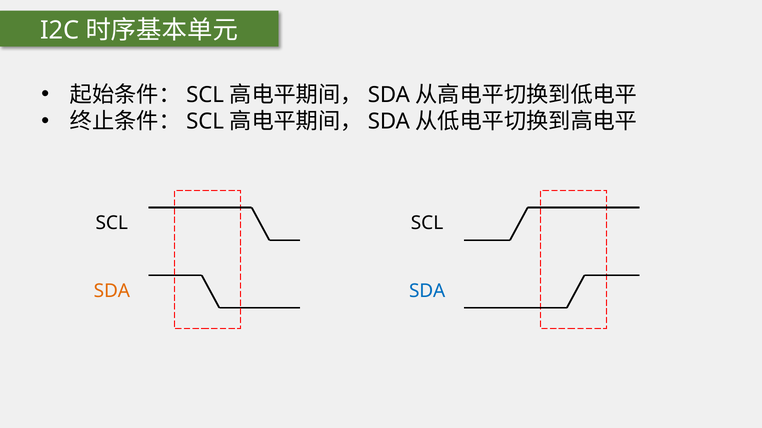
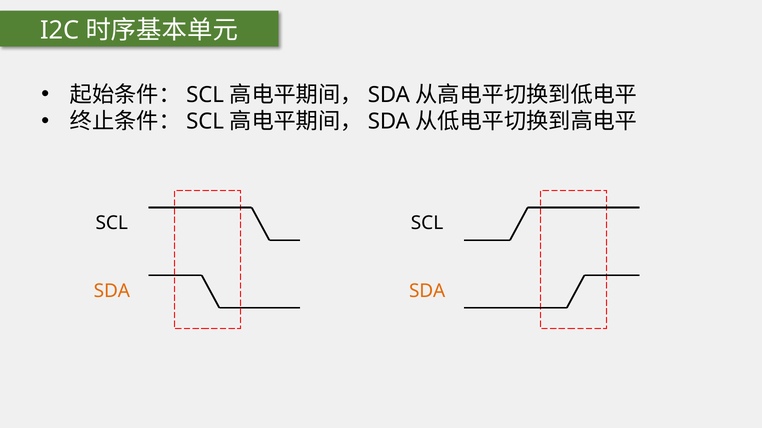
SDA colour: blue -> orange (427, 291)
